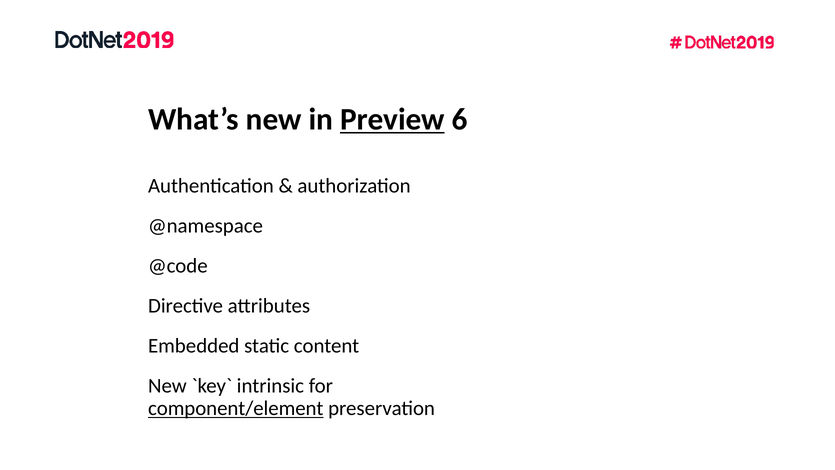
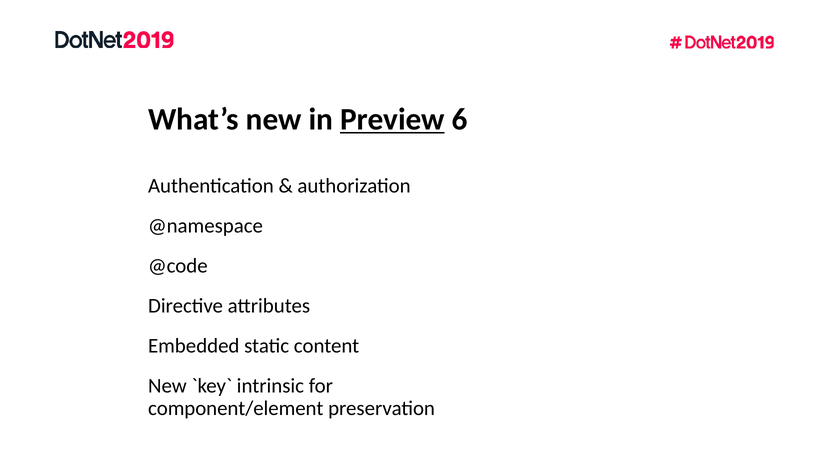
component/element underline: present -> none (236, 408)
